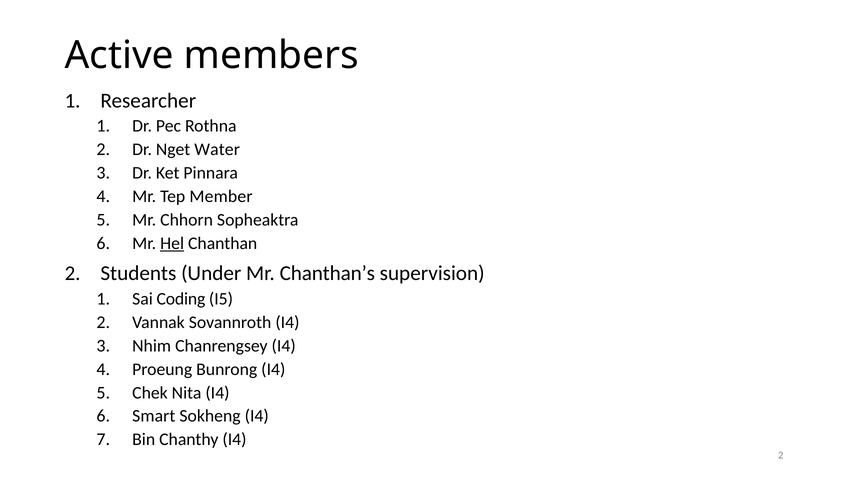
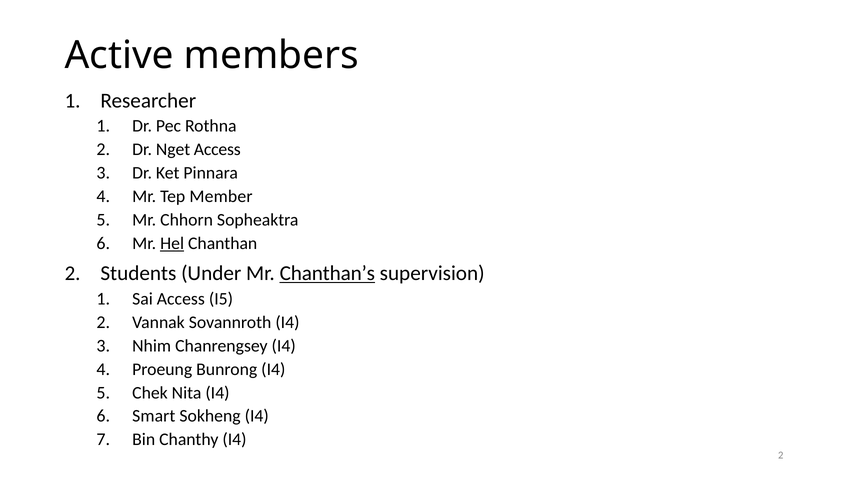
Nget Water: Water -> Access (217, 150)
Chanthan’s underline: none -> present (327, 273)
Sai Coding: Coding -> Access (181, 299)
